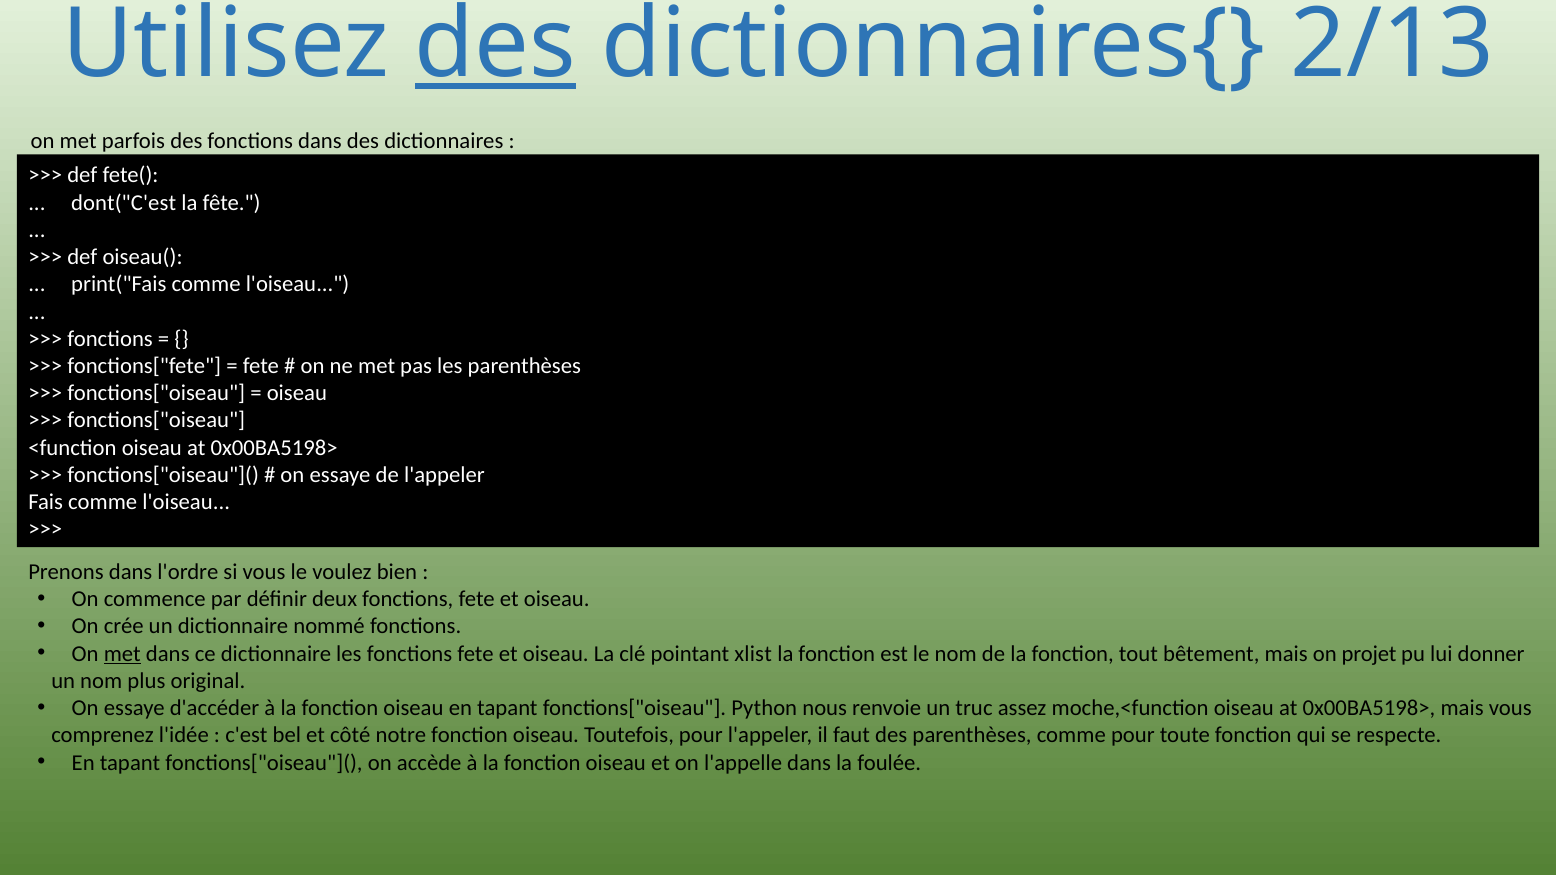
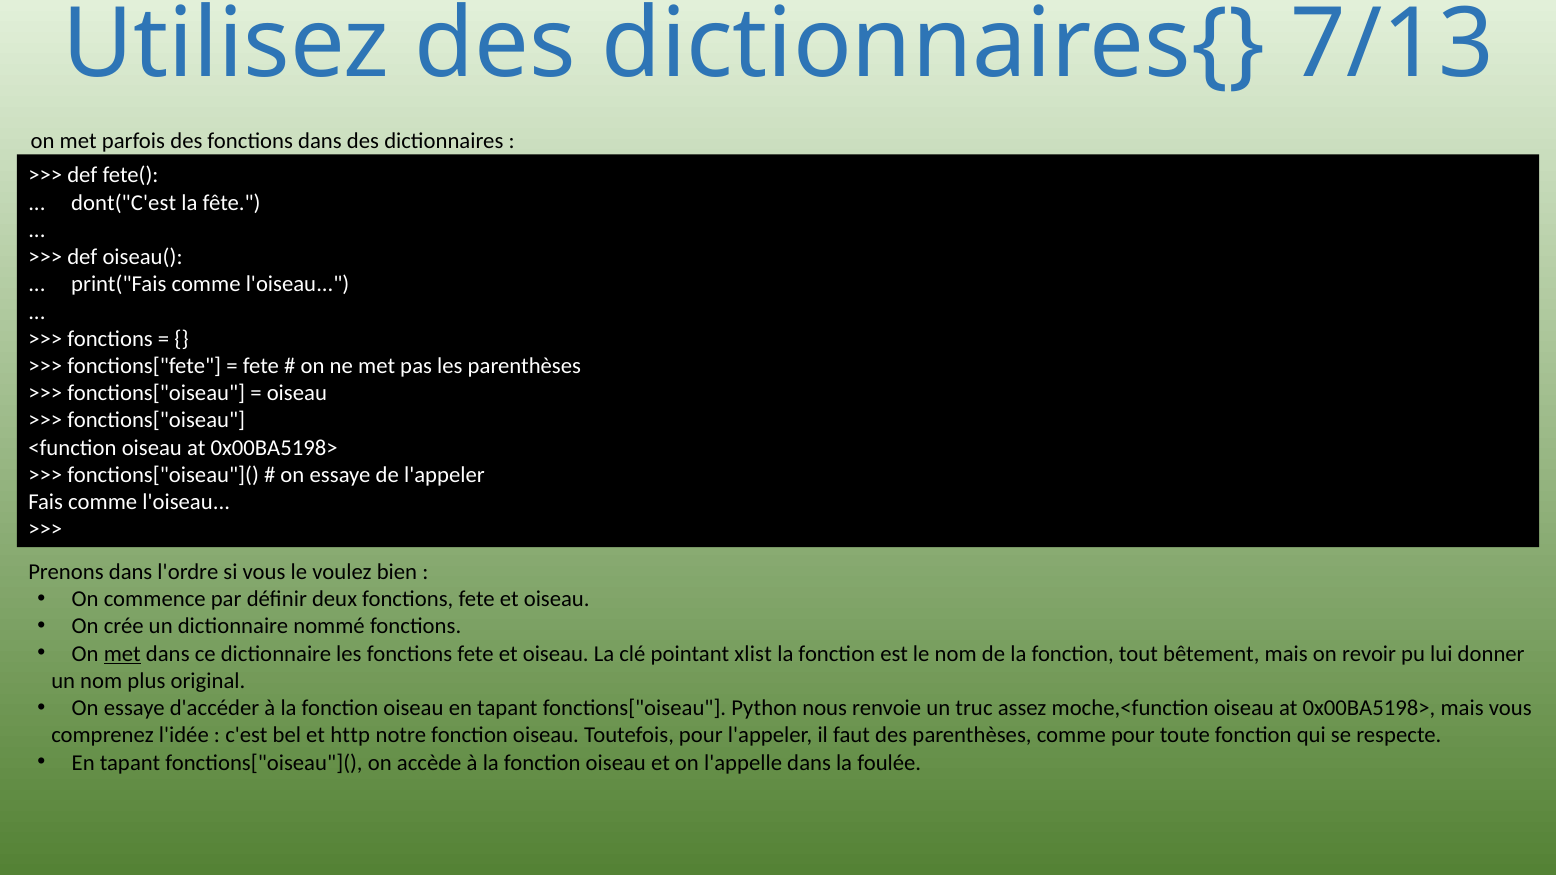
des underline: present -> none (496, 45)
2/13: 2/13 -> 7/13 (1392, 45)
projet: projet -> revoir (1369, 654)
côté: côté -> http (350, 735)
